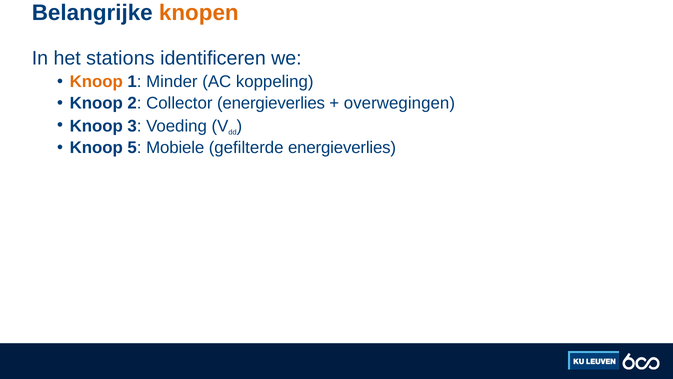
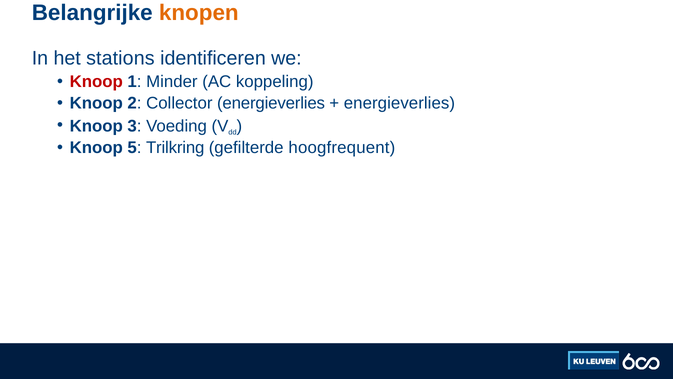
Knoop colour: orange -> red (96, 82)
overwegingen: overwegingen -> energieverlies (399, 103)
Mobiele: Mobiele -> Trilkring (175, 148)
gefilterde energieverlies: energieverlies -> hoogfrequent (342, 148)
